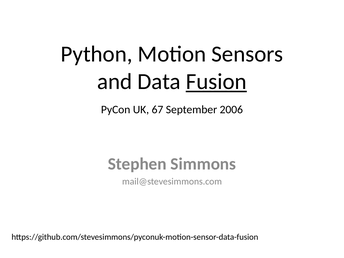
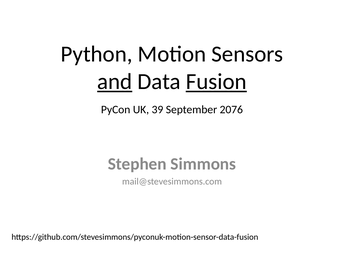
and underline: none -> present (115, 82)
67: 67 -> 39 (157, 110)
2006: 2006 -> 2076 (231, 110)
